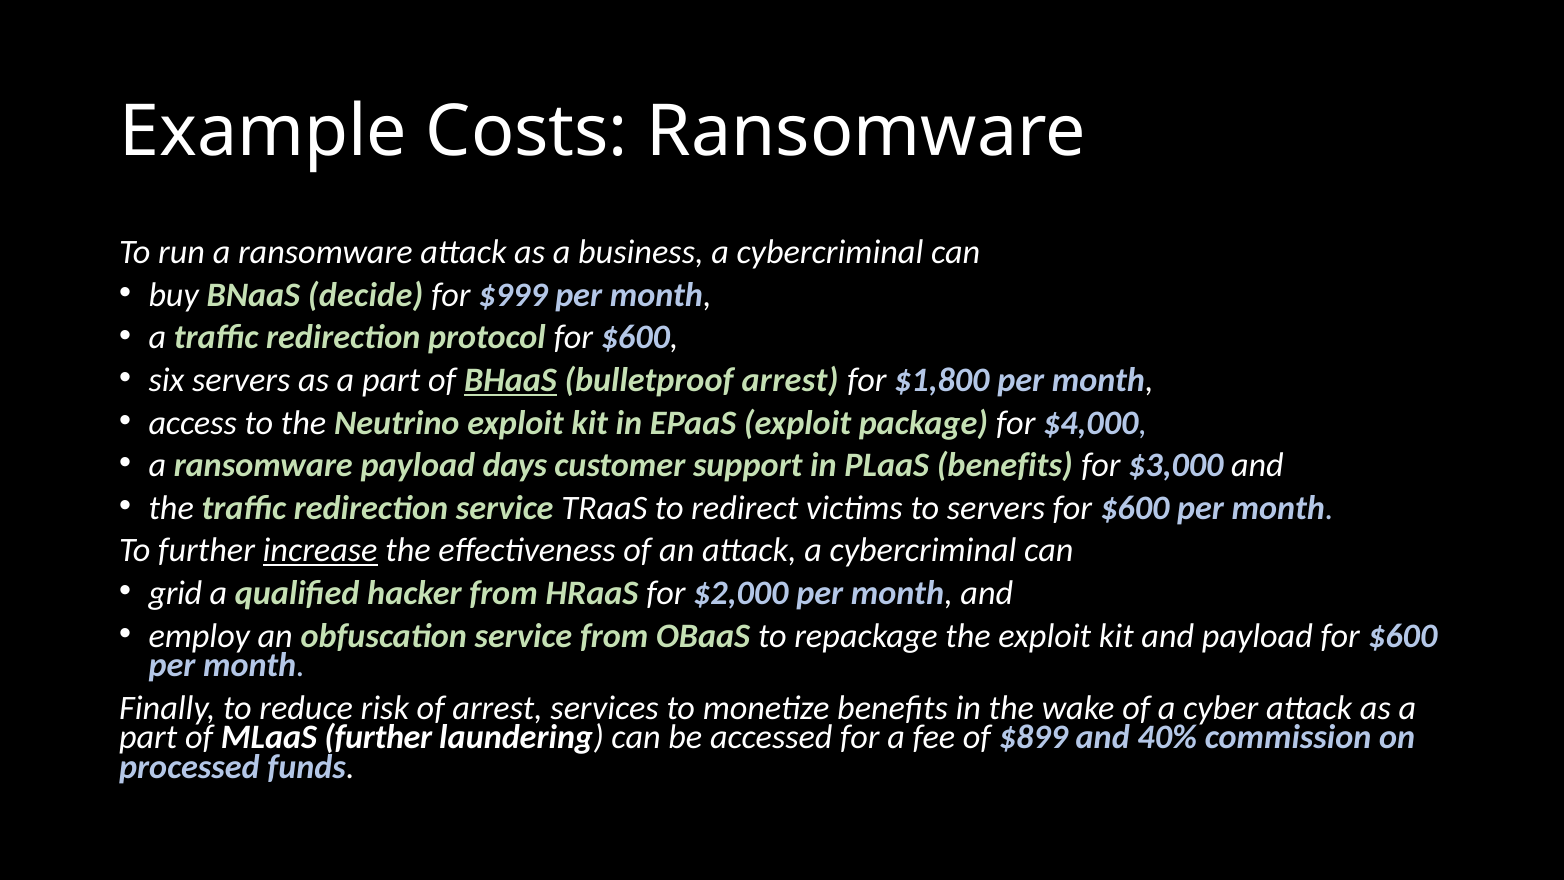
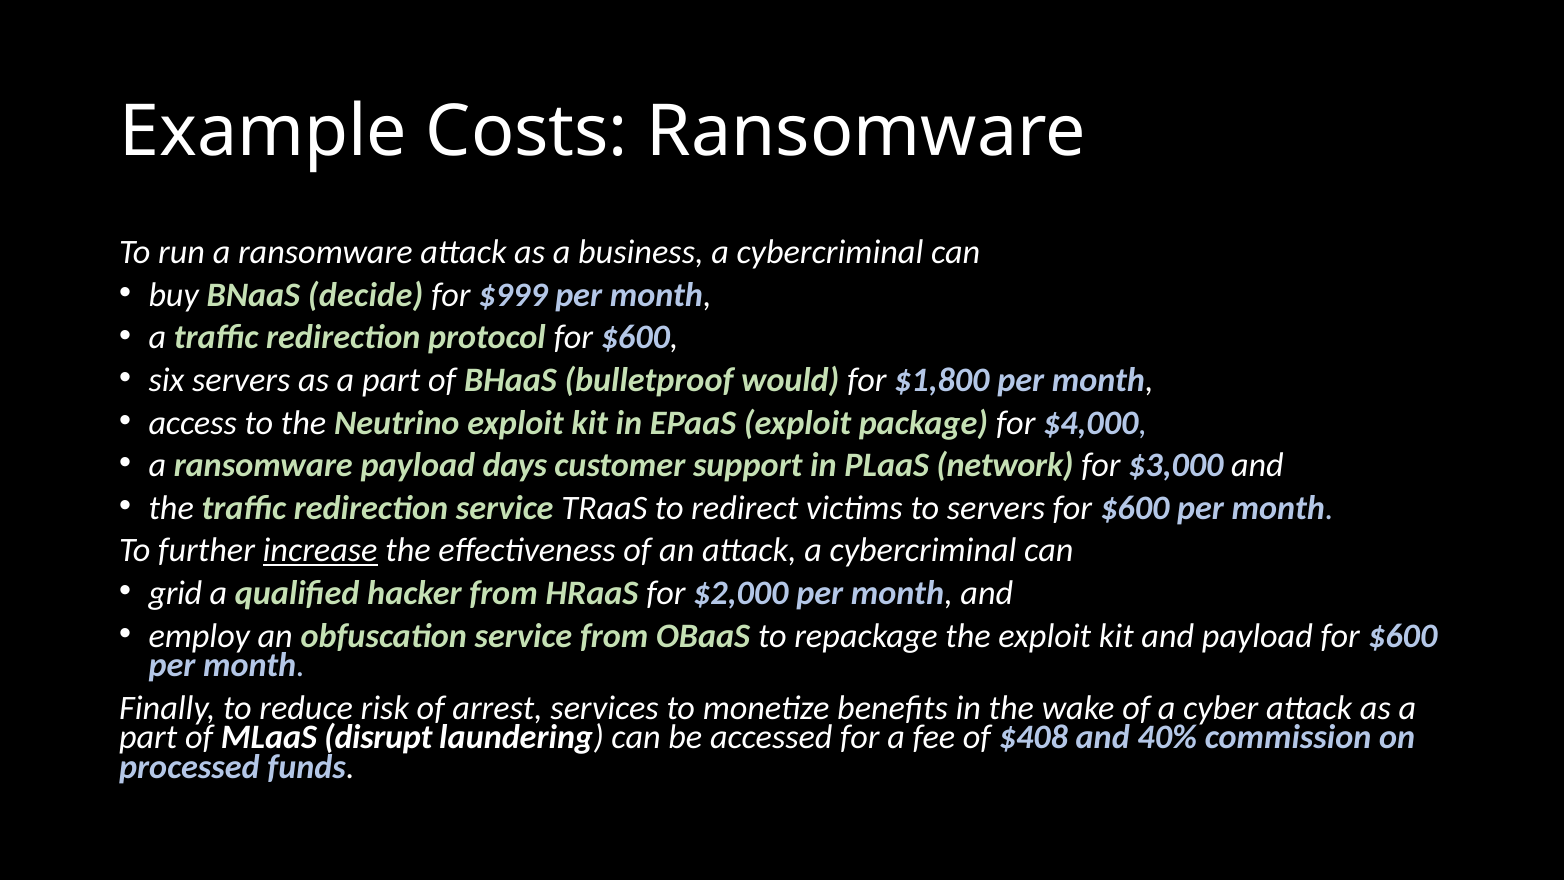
BHaaS underline: present -> none (510, 380)
bulletproof arrest: arrest -> would (790, 380)
PLaaS benefits: benefits -> network (1005, 465)
MLaaS further: further -> disrupt (378, 737)
$899: $899 -> $408 (1033, 737)
